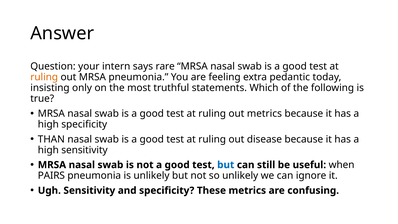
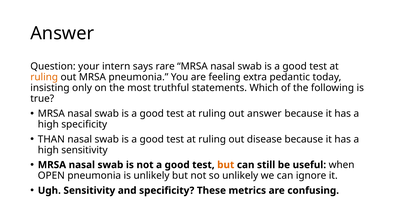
out metrics: metrics -> answer (264, 114)
but colour: blue -> orange (226, 165)
PAIRS: PAIRS -> OPEN (51, 176)
